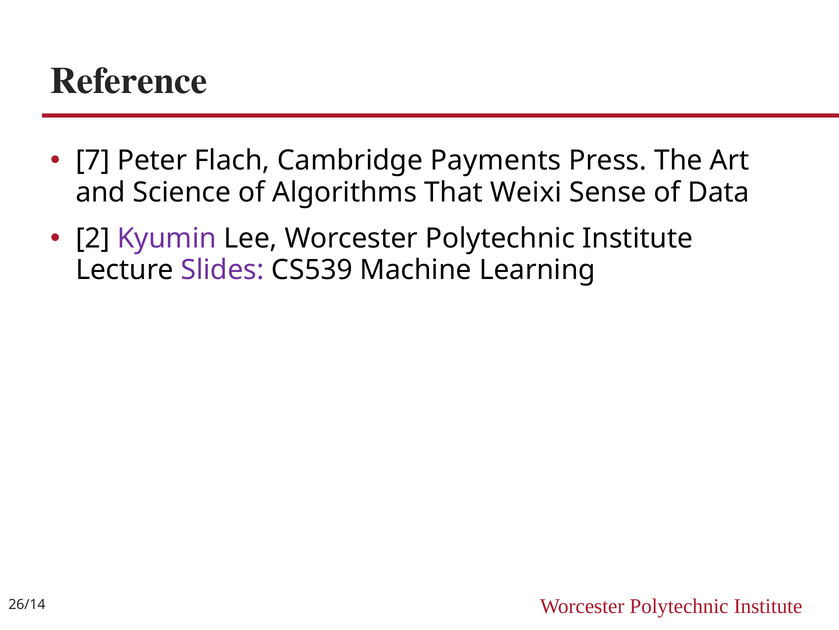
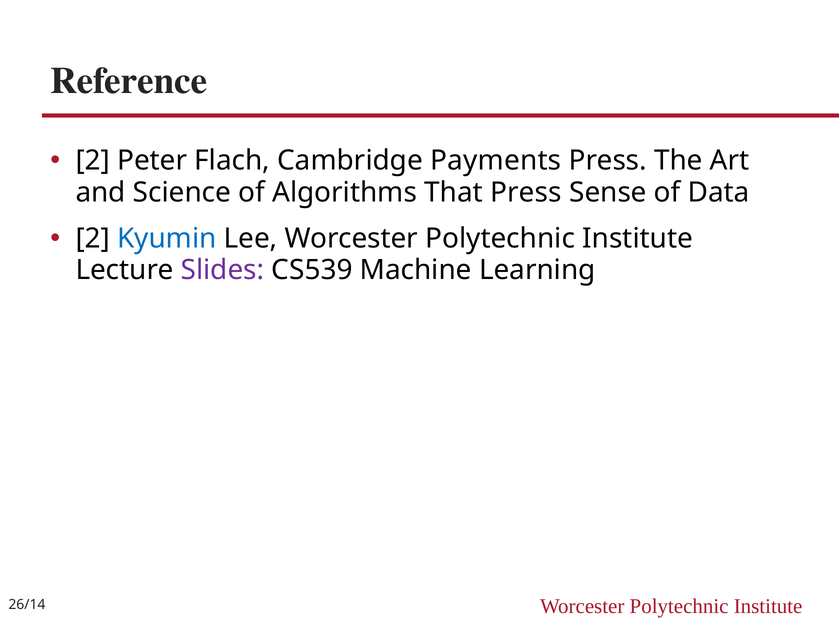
7: 7 -> 2 (93, 160)
That Weixi: Weixi -> Press (526, 192)
Kyumin colour: purple -> blue (167, 238)
